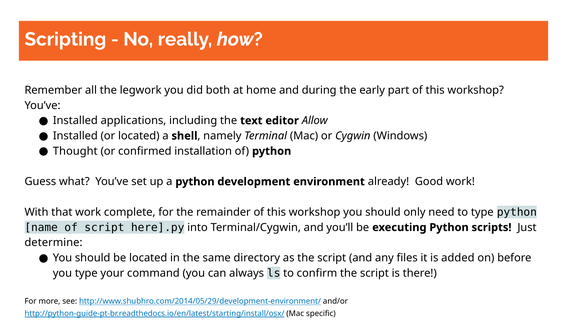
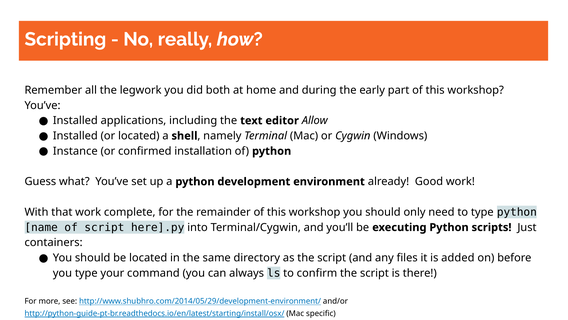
Thought: Thought -> Instance (75, 151)
determine: determine -> containers (54, 242)
